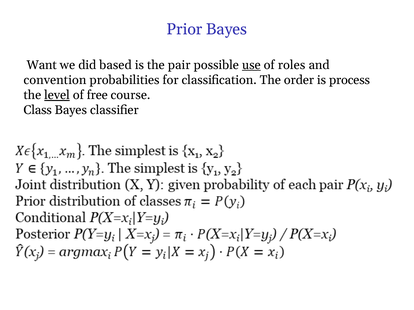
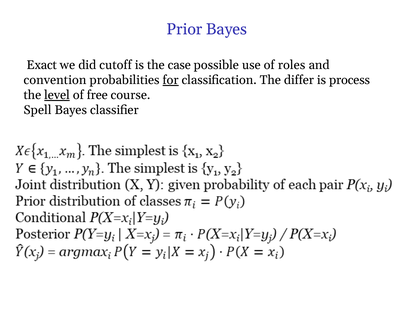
Want: Want -> Exact (42, 65)
based: based -> cutoff (116, 65)
pair: pair -> case (179, 65)
use underline: present -> none (251, 65)
for underline: none -> present (171, 80)
order: order -> differ (299, 80)
Class: Class -> Spell (38, 110)
